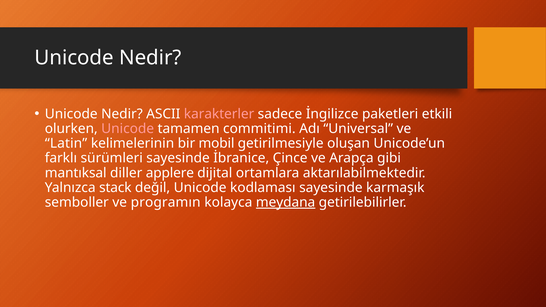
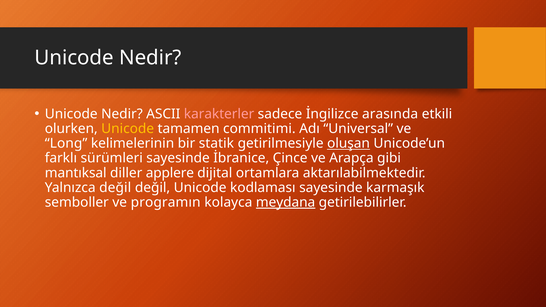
paketleri: paketleri -> arasında (390, 114)
Unicode colour: pink -> yellow (128, 129)
Latin: Latin -> Long (66, 143)
mobil: mobil -> statik (216, 143)
oluşan underline: none -> present (349, 143)
Yalnızca stack: stack -> değil (115, 188)
